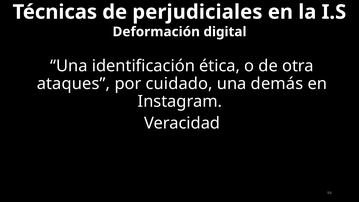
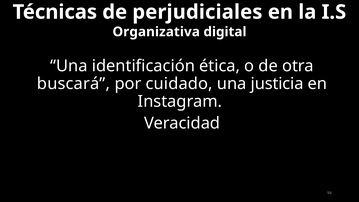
Deformación: Deformación -> Organizativa (156, 32)
ataques: ataques -> buscará (73, 84)
demás: demás -> justicia (277, 84)
